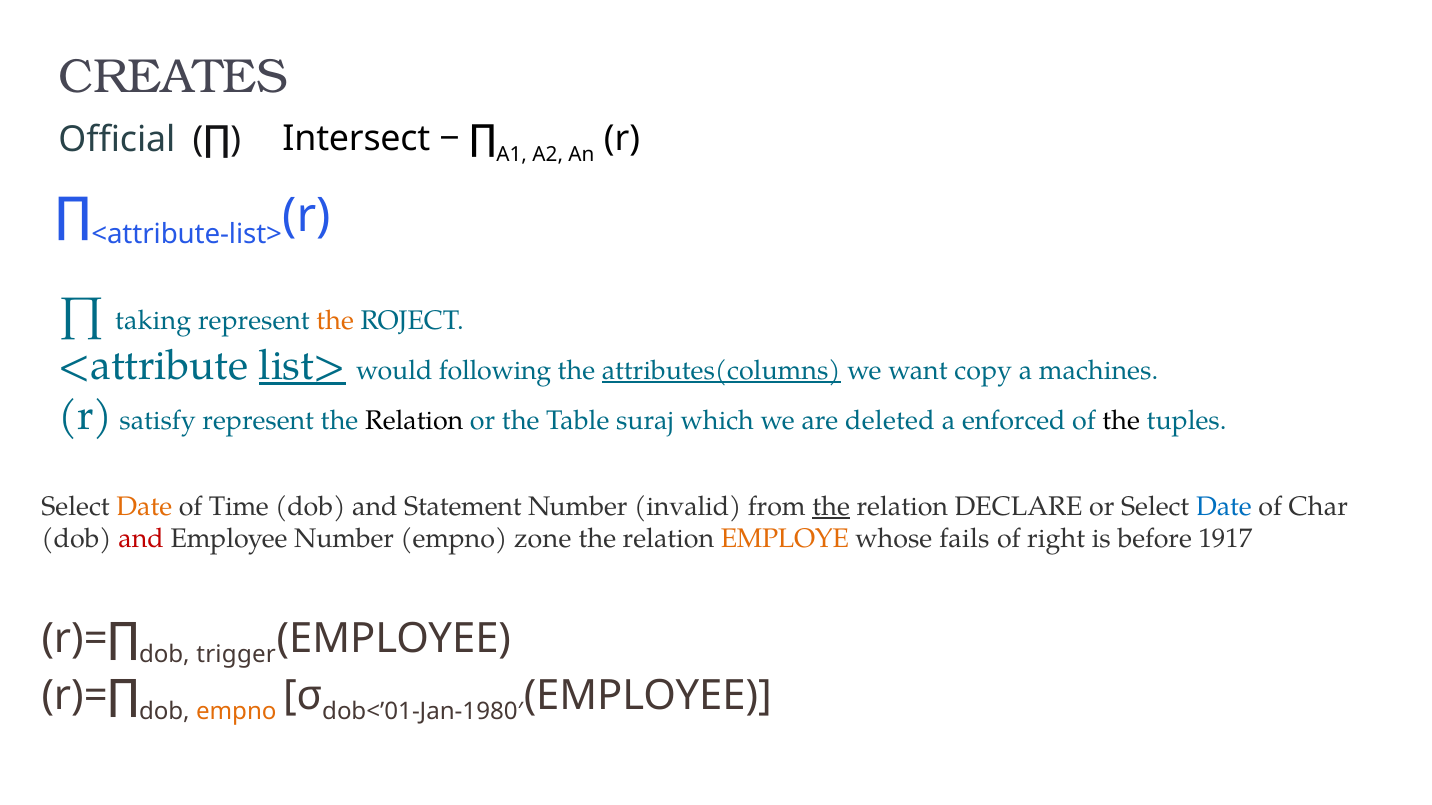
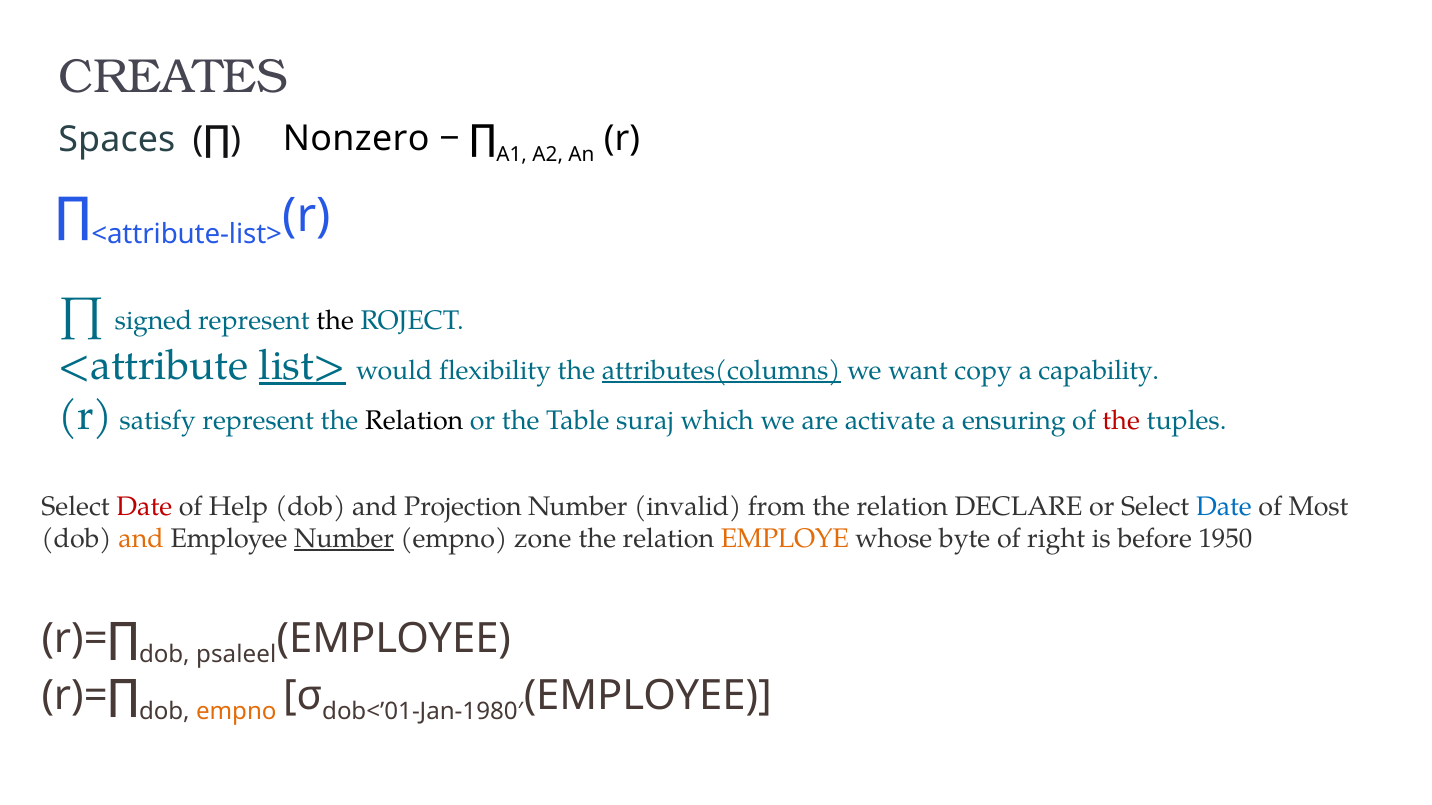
Intersect: Intersect -> Nonzero (356, 139)
Official: Official -> Spaces (117, 140)
taking: taking -> signed (153, 321)
the colour: orange -> black (335, 321)
following: following -> flexibility (495, 371)
machines: machines -> capability (1099, 371)
deleted: deleted -> activate (890, 421)
enforced: enforced -> ensuring (1014, 421)
the colour: black -> red (1121, 421)
Date colour: orange -> red (144, 507)
Time: Time -> Help (239, 507)
Statement: Statement -> Projection (463, 507)
the underline: present -> none (831, 507)
Char: Char -> Most (1319, 507)
and colour: red -> orange (141, 539)
Number underline: none -> present (344, 539)
fails: fails -> byte (965, 539)
1917: 1917 -> 1950 (1225, 539)
trigger: trigger -> psaleel (236, 655)
